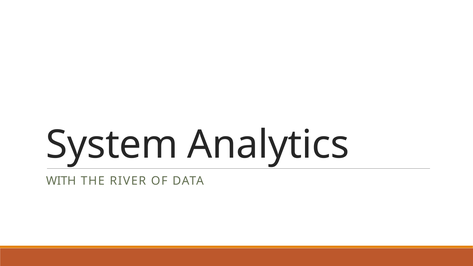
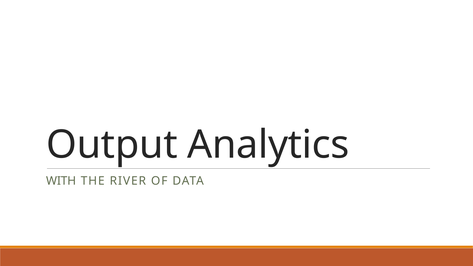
System: System -> Output (112, 145)
